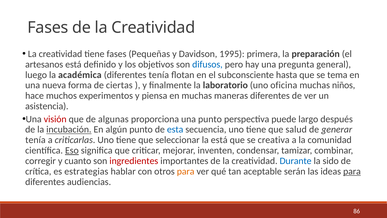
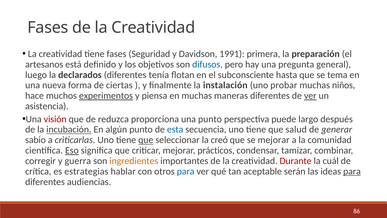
Pequeñas: Pequeñas -> Seguridad (149, 54)
1995: 1995 -> 1991 (232, 54)
académica: académica -> declarados (80, 75)
laboratorio: laboratorio -> instalación (225, 85)
oficina: oficina -> probar (284, 85)
experimentos underline: none -> present (106, 96)
ver underline: none -> present (310, 96)
algunas: algunas -> reduzca (113, 119)
tenía: tenía -> sabio (36, 140)
que underline: none -> present (146, 140)
la está: está -> creó (219, 140)
se creativa: creativa -> mejorar (274, 140)
inventen: inventen -> prácticos (216, 150)
cuanto: cuanto -> guerra (78, 161)
ingredientes colour: red -> orange (134, 161)
Durante colour: blue -> red (296, 161)
sido: sido -> cuál (331, 161)
para colour: orange -> blue (186, 171)
